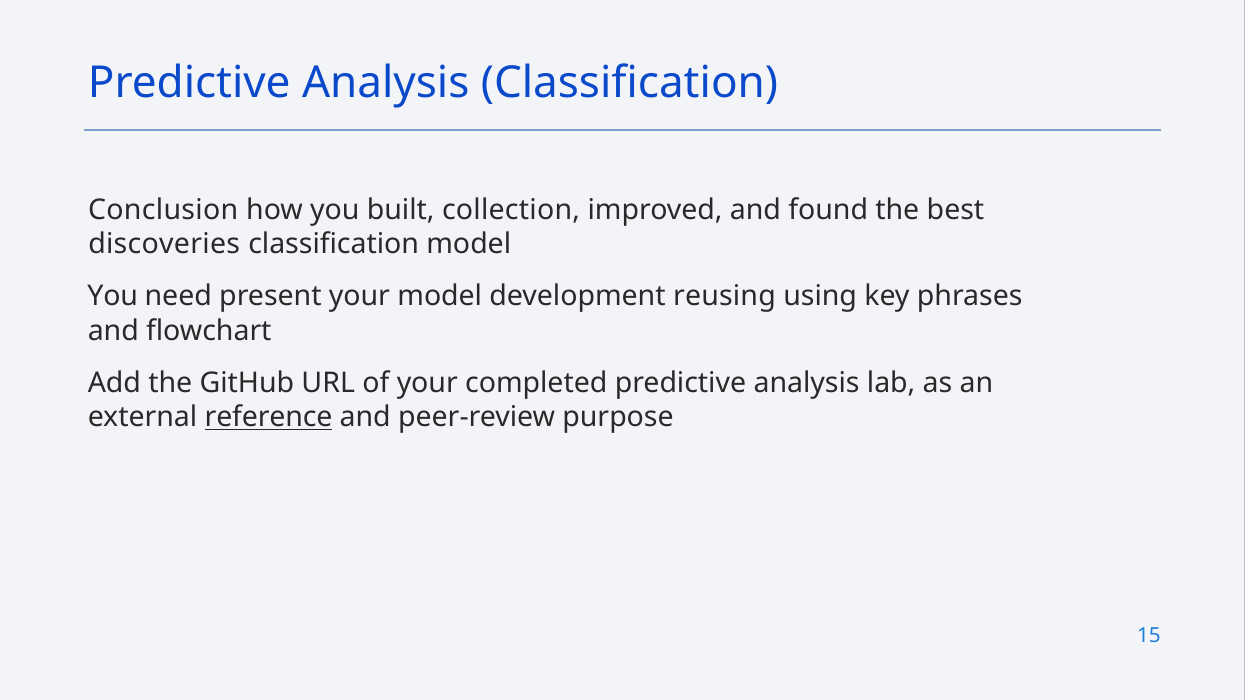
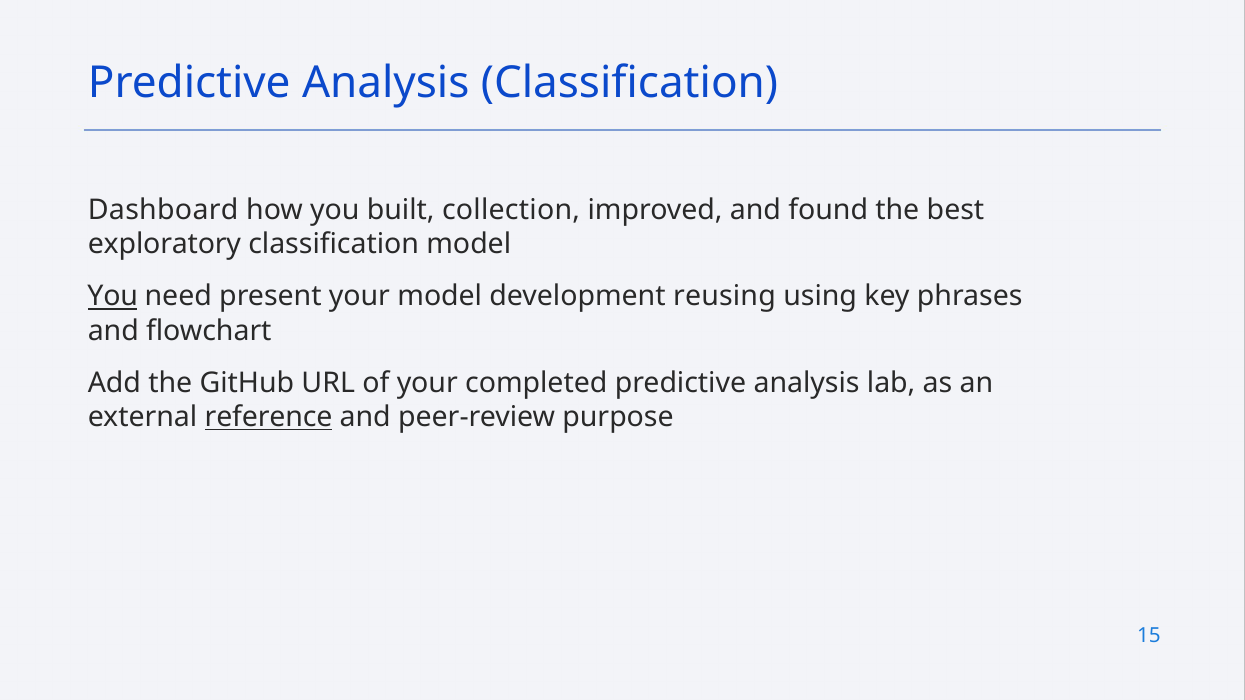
Conclusion: Conclusion -> Dashboard (163, 210)
discoveries: discoveries -> exploratory (164, 244)
You underline: none -> present (113, 297)
